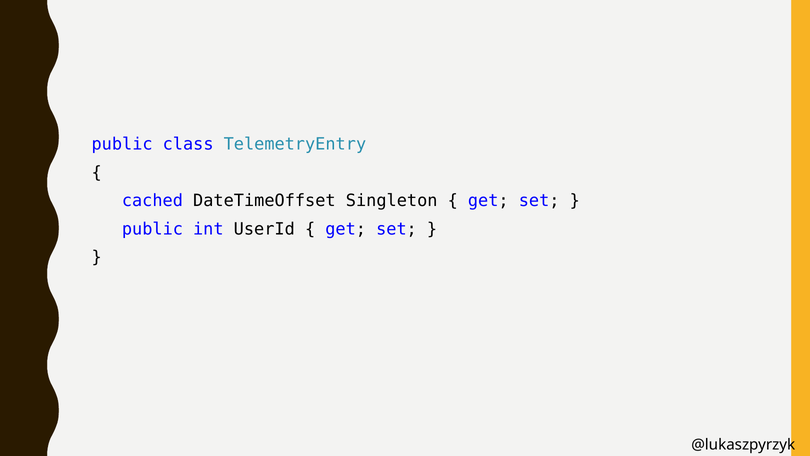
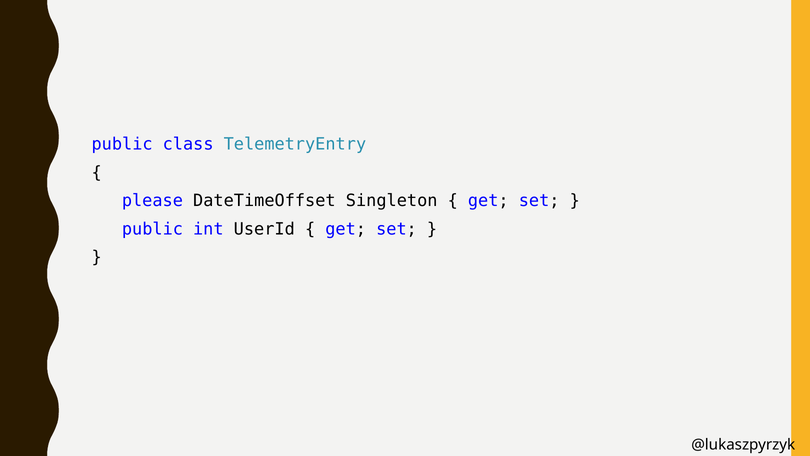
cached: cached -> please (152, 201)
